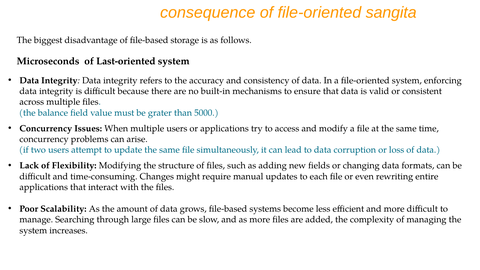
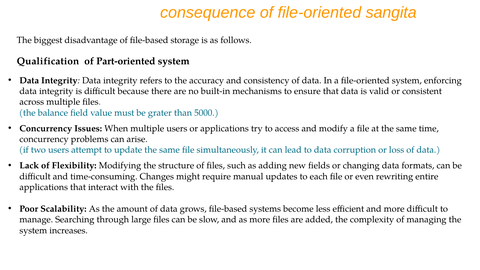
Microseconds: Microseconds -> Qualification (48, 61)
Last-oriented: Last-oriented -> Part-oriented (126, 61)
